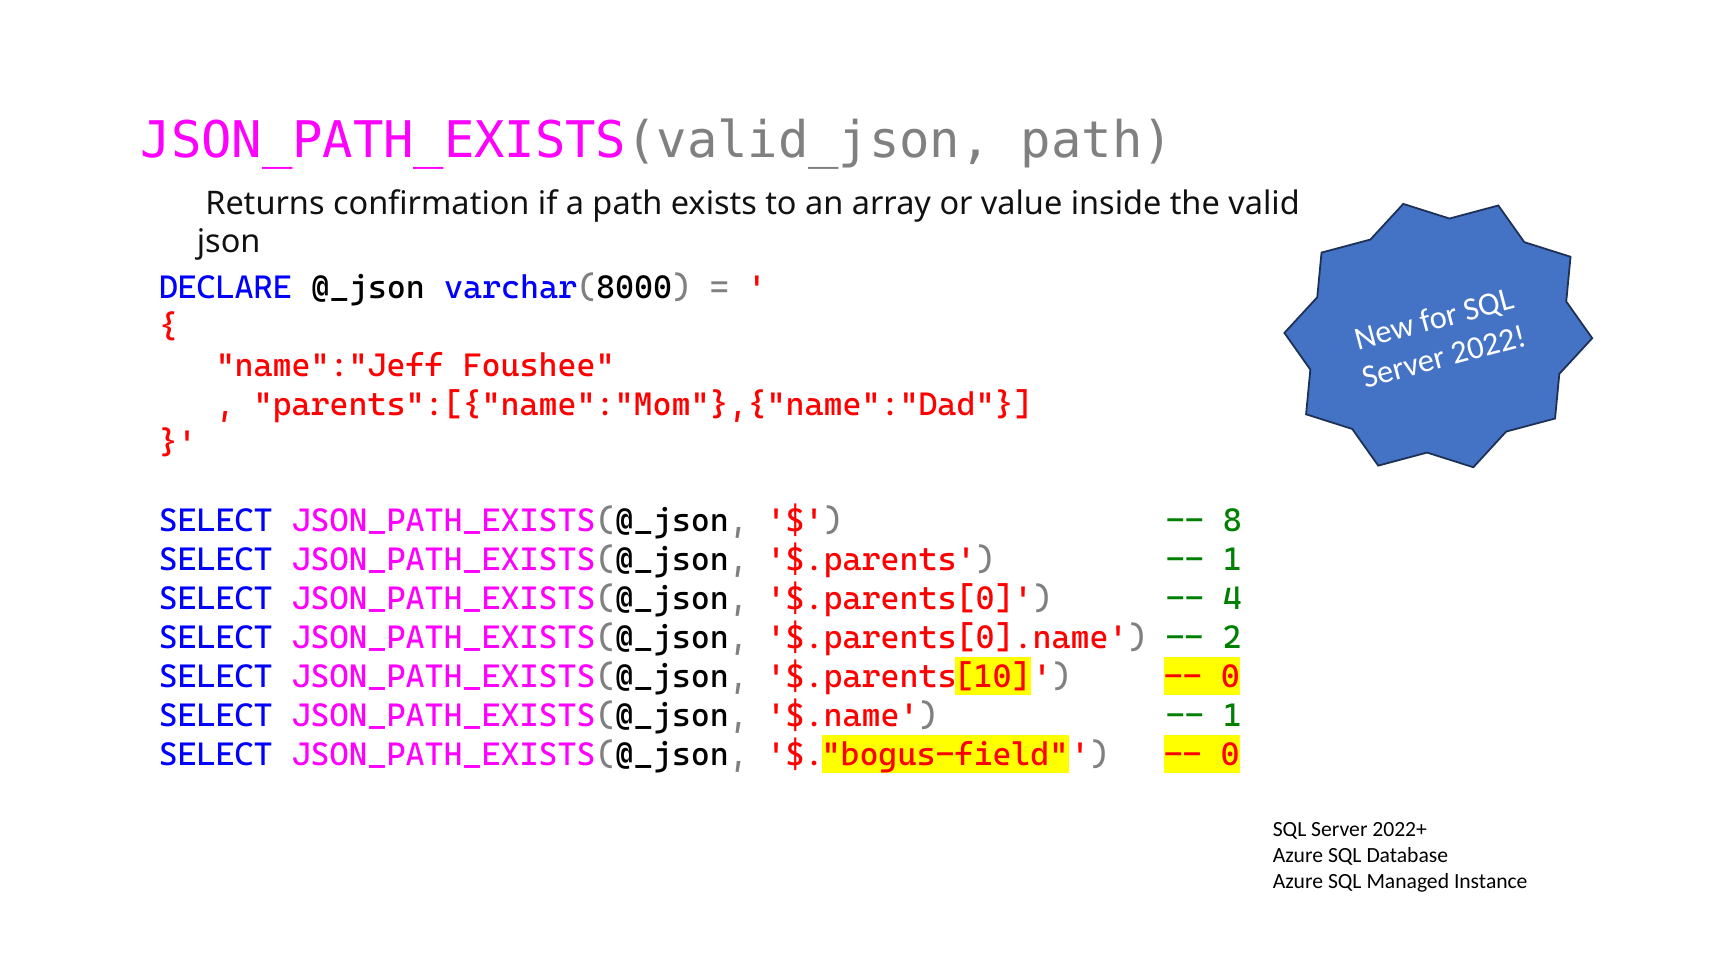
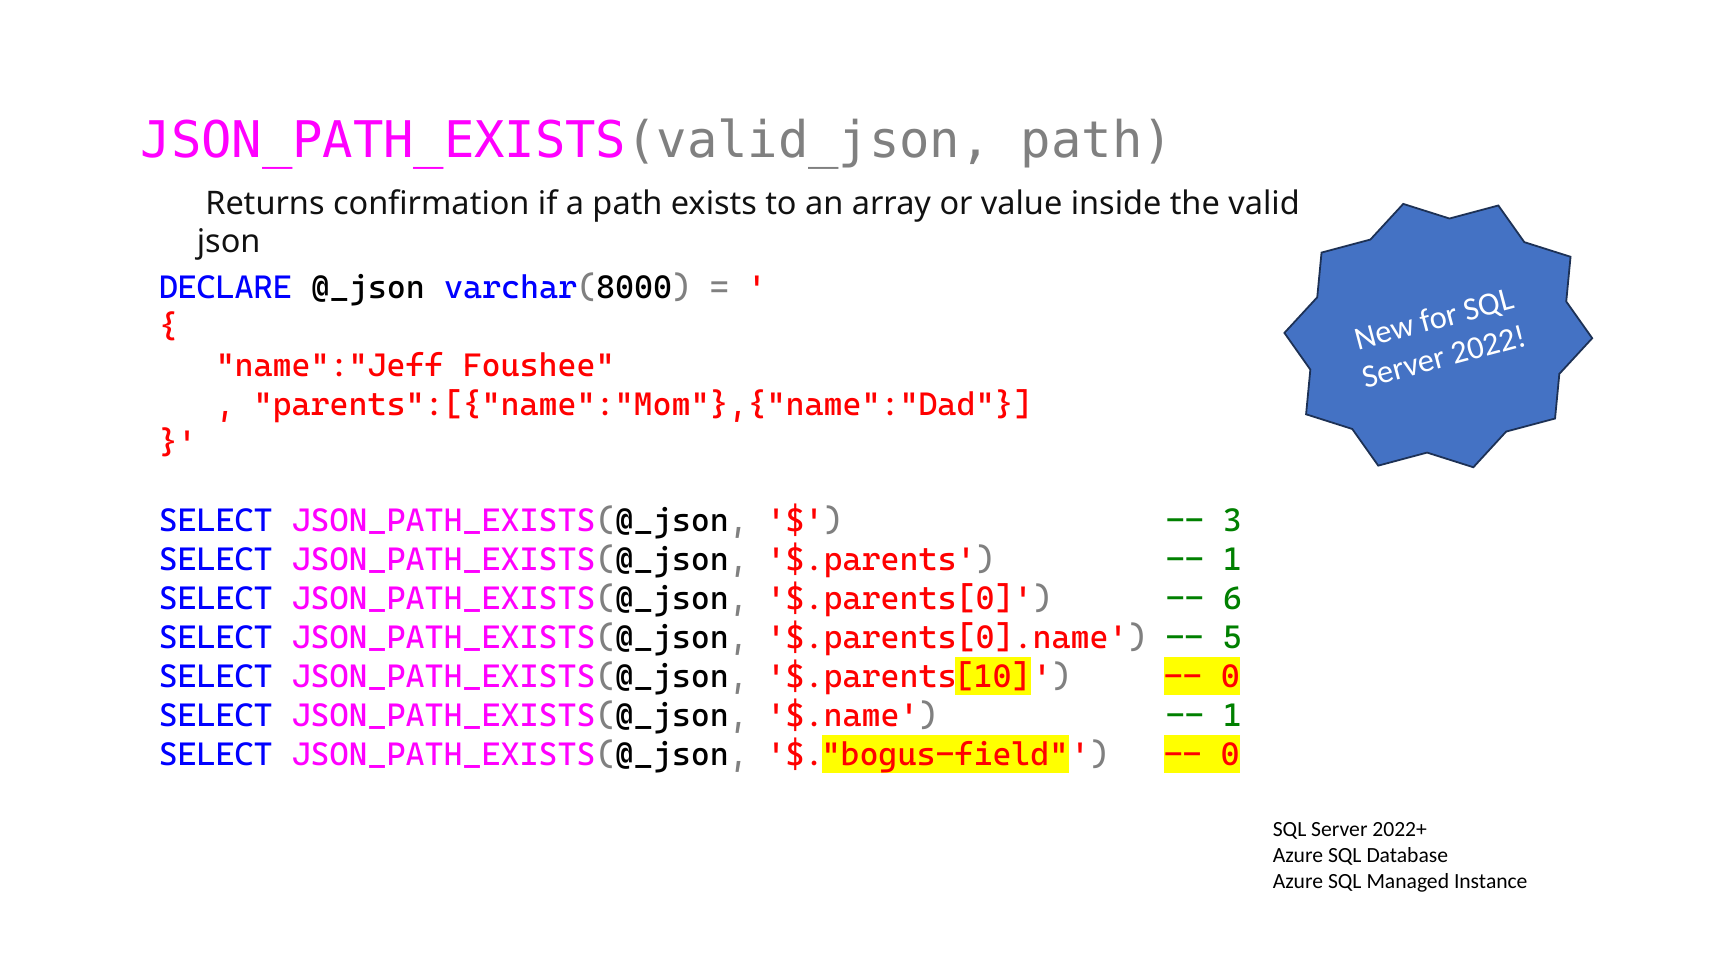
8: 8 -> 3 (1232, 521)
4: 4 -> 6 (1232, 599)
2: 2 -> 5 (1232, 638)
